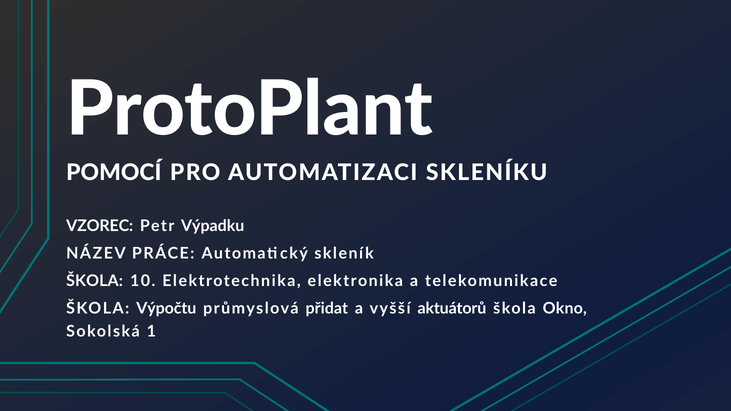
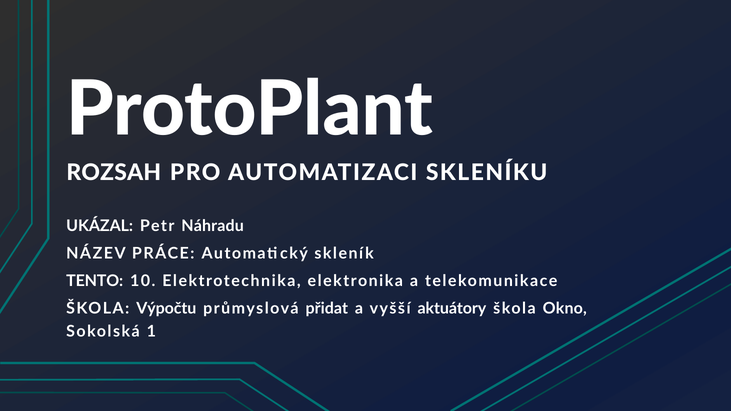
POMOCÍ: POMOCÍ -> ROZSAH (114, 173)
VZOREC: VZOREC -> UKÁZAL (100, 226)
Výpadku: Výpadku -> Náhradu (213, 226)
ŠKOLA: ŠKOLA -> TENTO (95, 281)
aktuátorů: aktuátorů -> aktuátory (452, 309)
